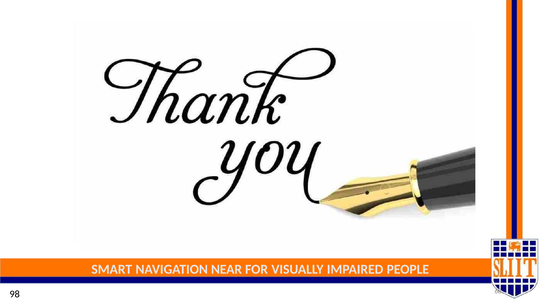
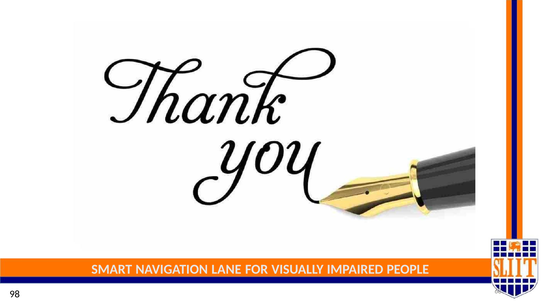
NEAR: NEAR -> LANE (226, 270)
